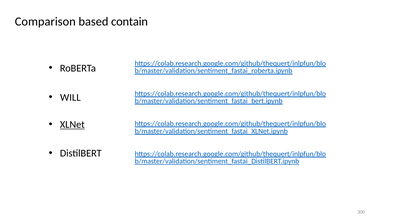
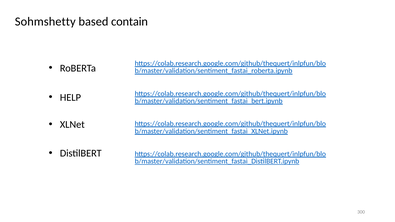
Comparison: Comparison -> Sohmshetty (45, 22)
WILL: WILL -> HELP (70, 98)
XLNet underline: present -> none (72, 125)
